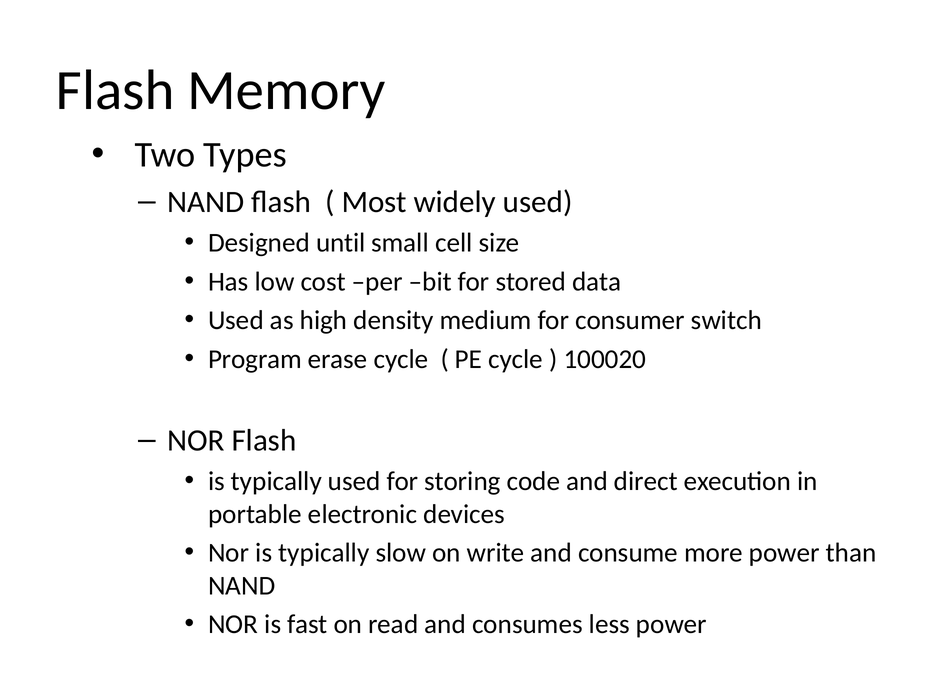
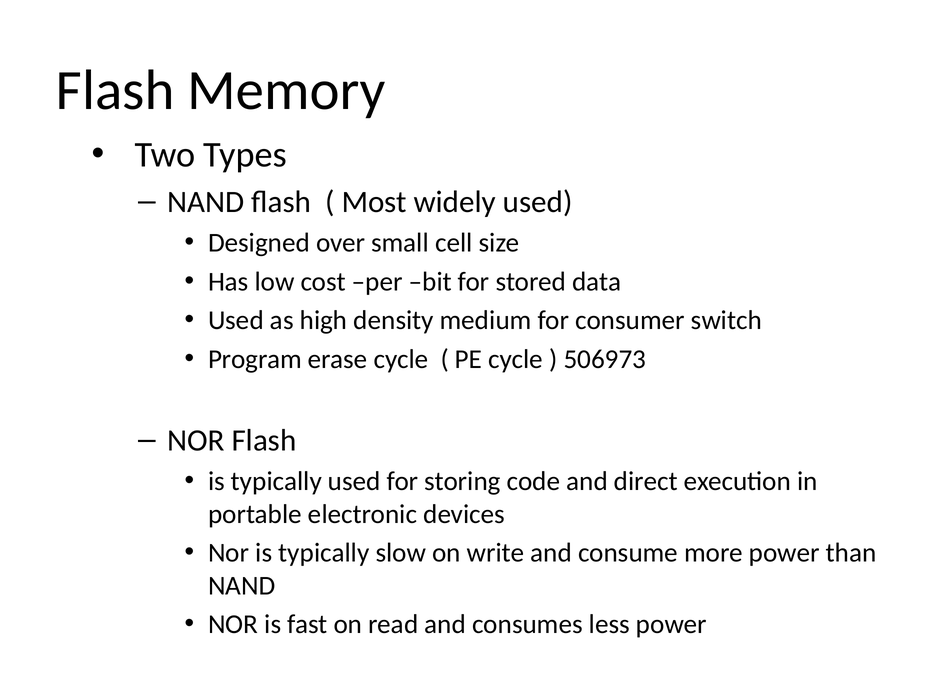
until: until -> over (341, 243)
100020: 100020 -> 506973 (605, 359)
